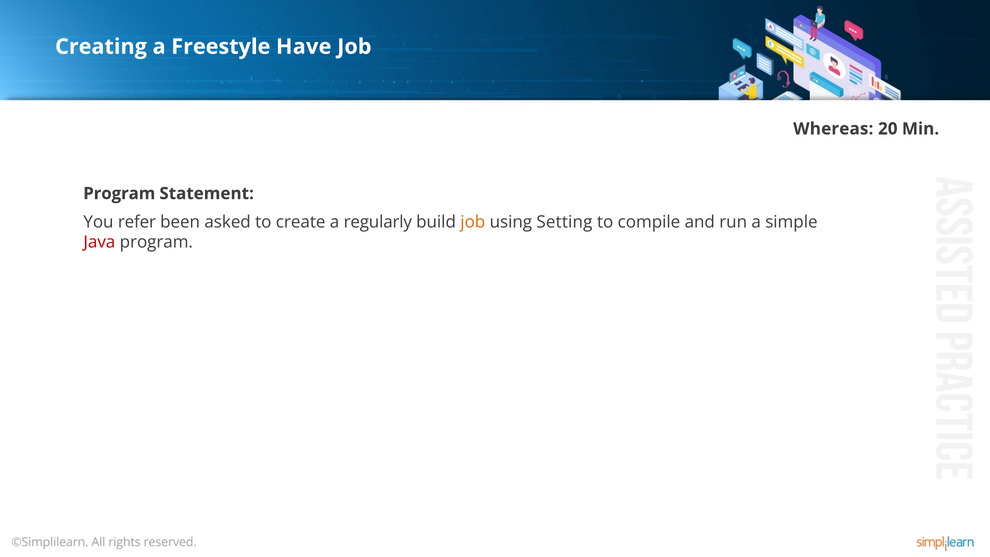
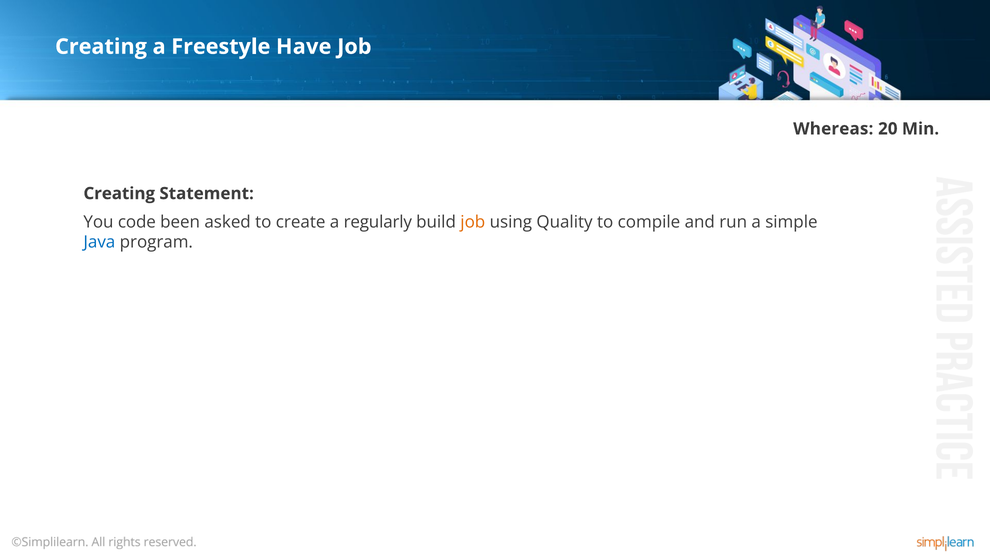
Program: Program -> Creating (119, 193)
refer: refer -> code (137, 222)
Setting: Setting -> Quality (565, 222)
Java colour: red -> blue (99, 242)
